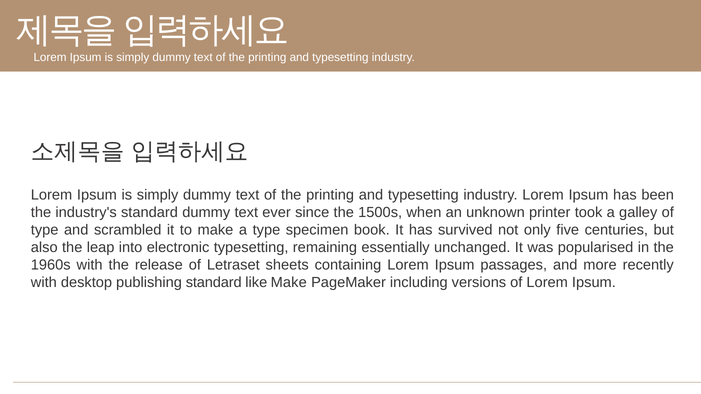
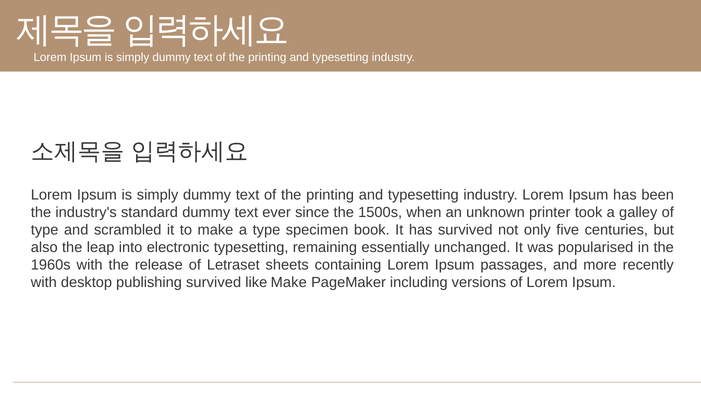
publishing standard: standard -> survived (214, 283)
